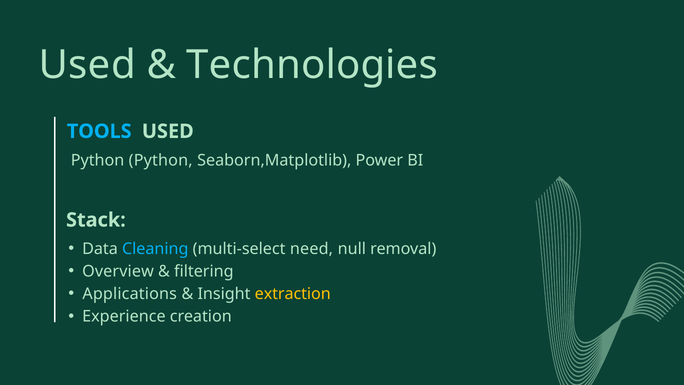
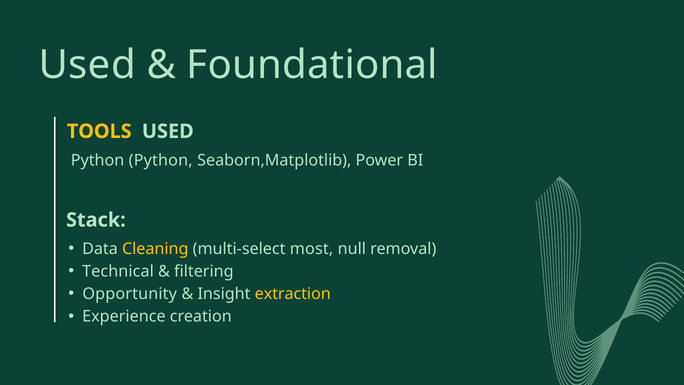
Technologies: Technologies -> Foundational (312, 65)
TOOLS colour: light blue -> yellow (99, 131)
Cleaning colour: light blue -> yellow (155, 249)
need: need -> most (312, 249)
Overview: Overview -> Technical (118, 271)
Applications: Applications -> Opportunity (130, 294)
